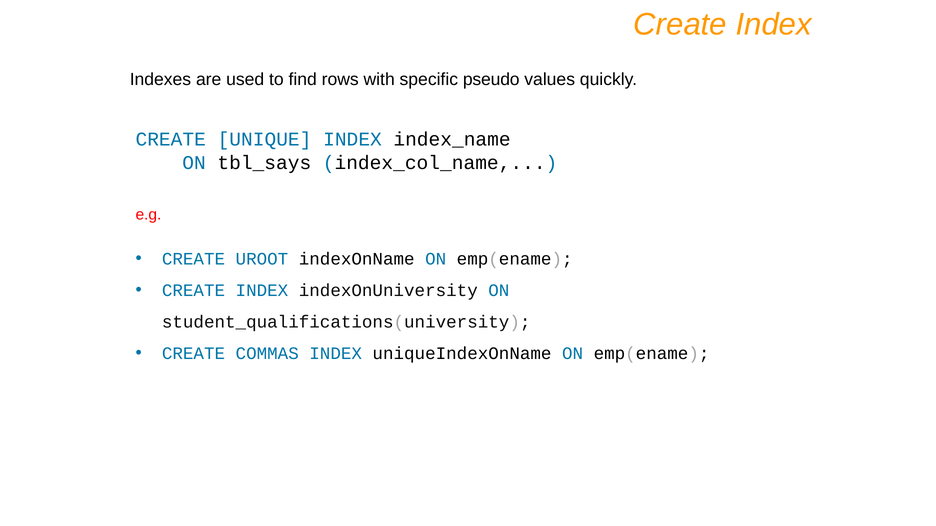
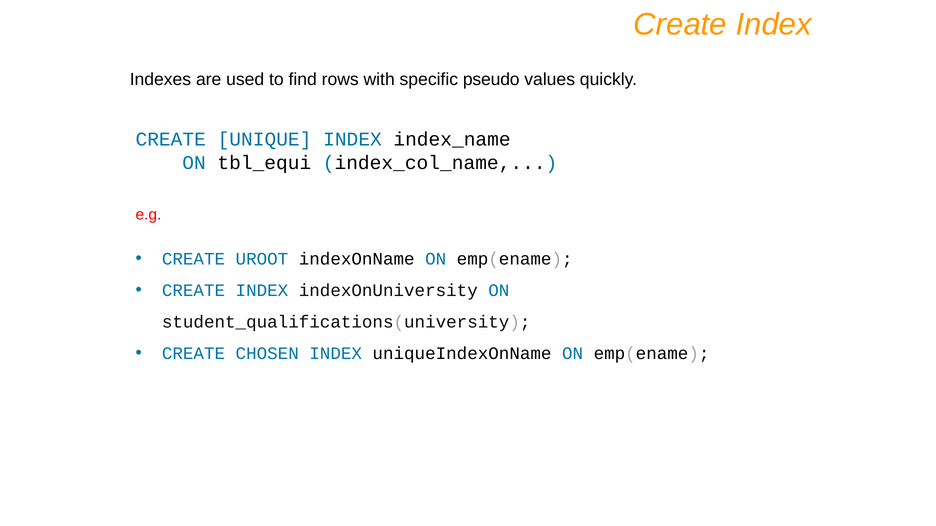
tbl_says: tbl_says -> tbl_equi (264, 163)
COMMAS: COMMAS -> CHOSEN (267, 354)
